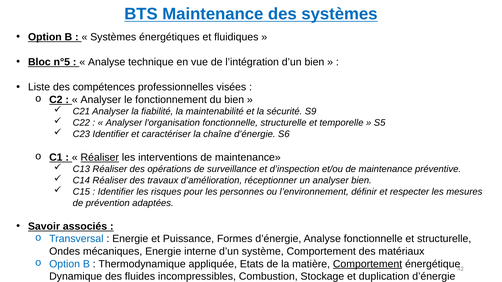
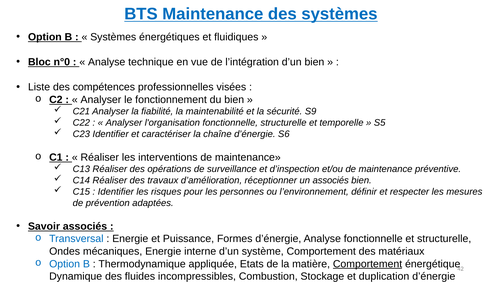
n°5: n°5 -> n°0 (62, 62)
Réaliser underline: present -> none (100, 158)
un analyser: analyser -> associés (331, 181)
